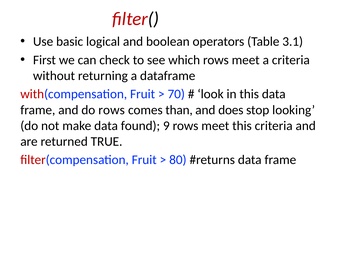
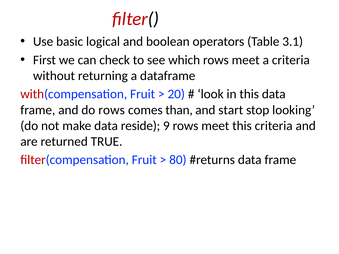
70: 70 -> 20 (176, 94)
does: does -> start (231, 110)
found: found -> reside (141, 126)
